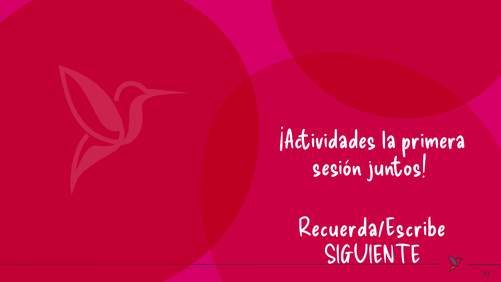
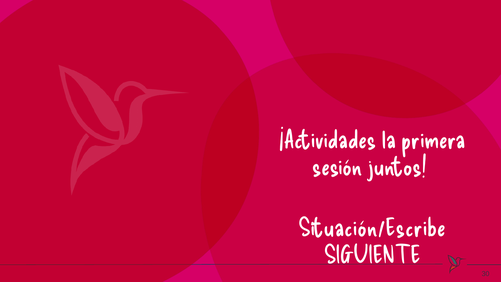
Recuerda/Escribe: Recuerda/Escribe -> Situación/Escribe (372, 228)
